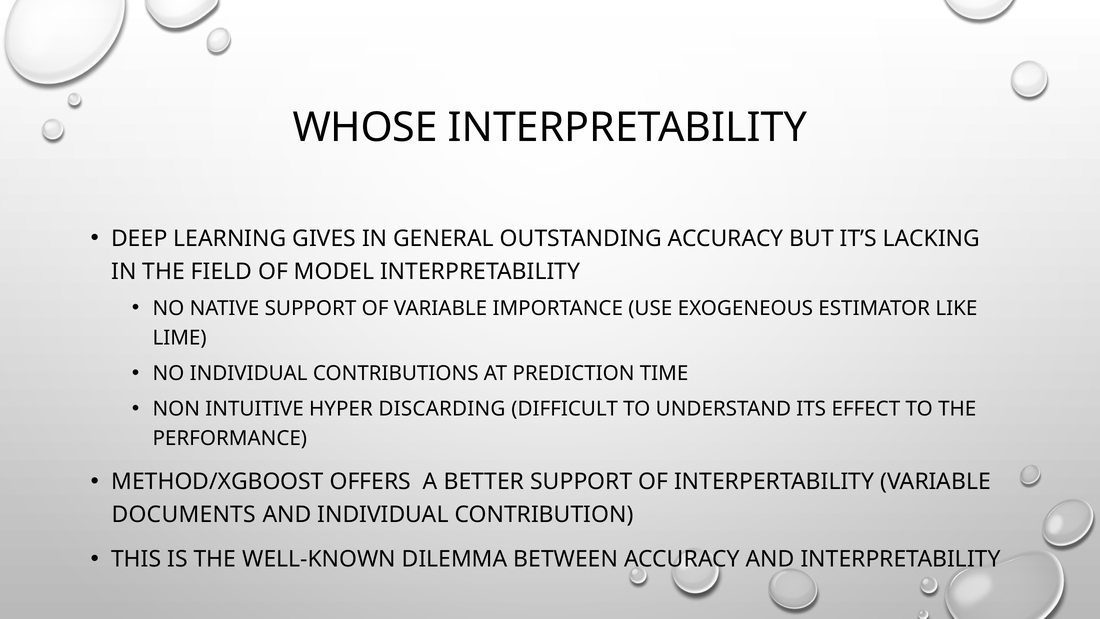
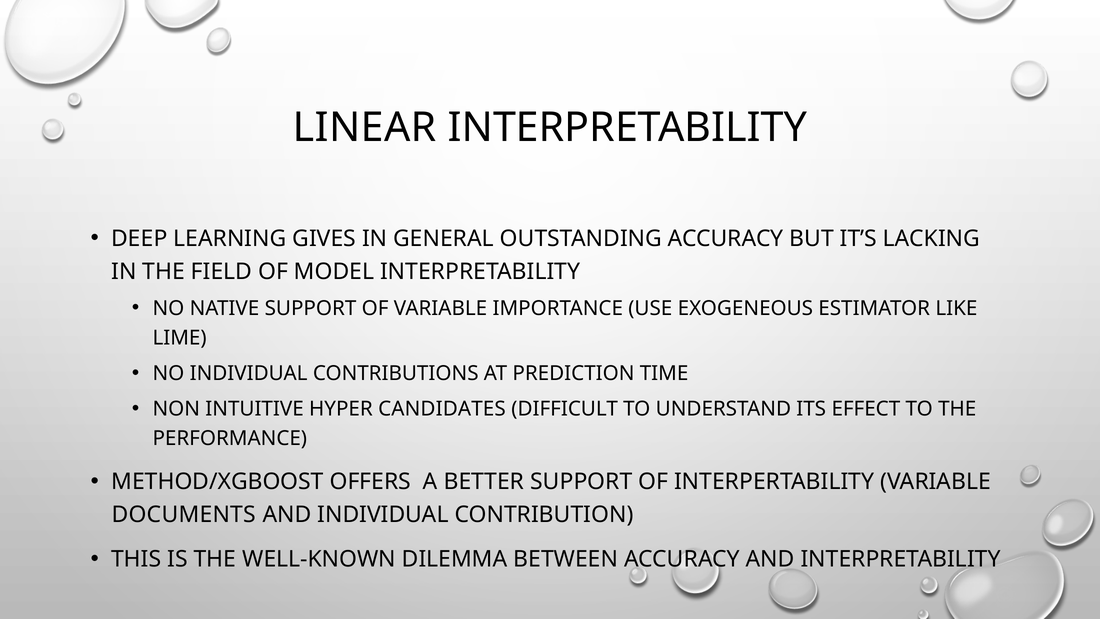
WHOSE: WHOSE -> LINEAR (365, 128)
DISCARDING: DISCARDING -> CANDIDATES (442, 409)
